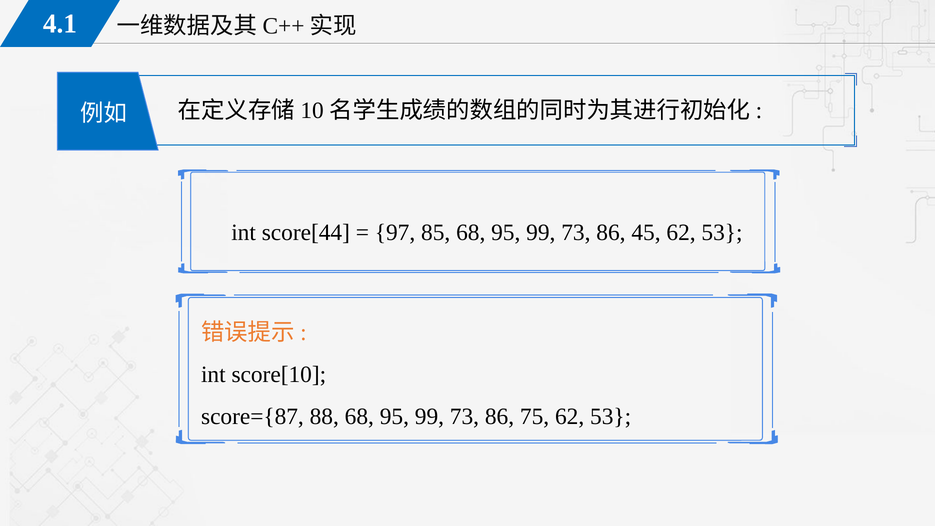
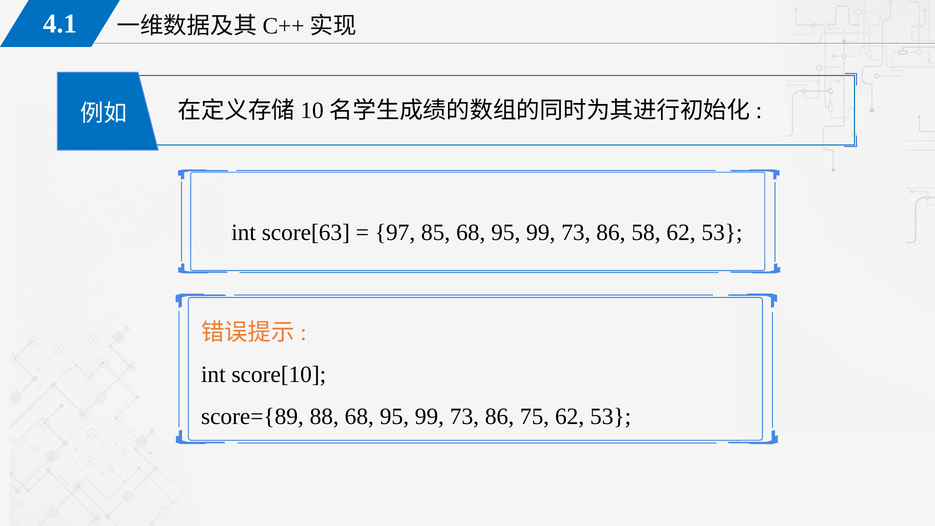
score[44: score[44 -> score[63 (306, 232)
45: 45 -> 58 (646, 232)
score={87: score={87 -> score={89 (252, 416)
